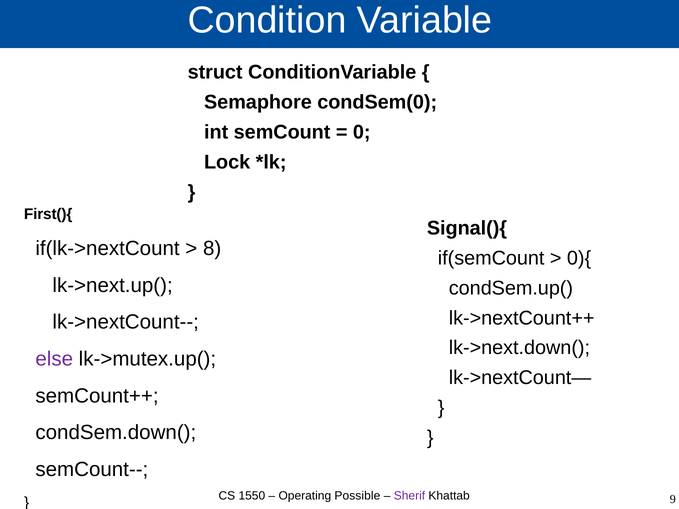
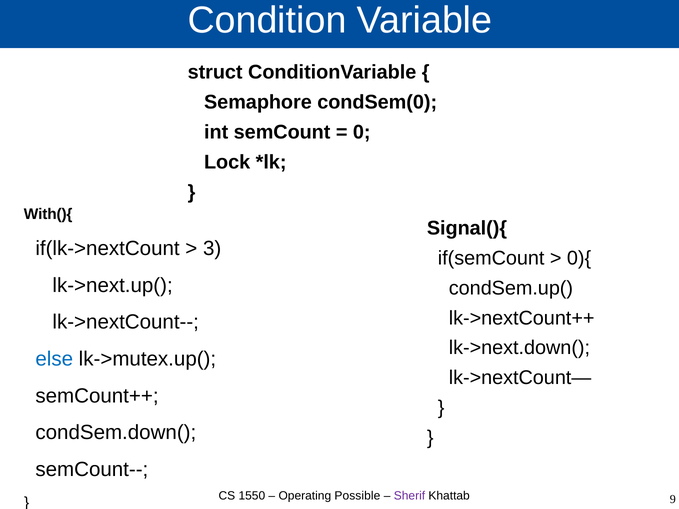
First(){: First(){ -> With(){ (48, 214)
8: 8 -> 3 (212, 249)
else colour: purple -> blue (54, 359)
